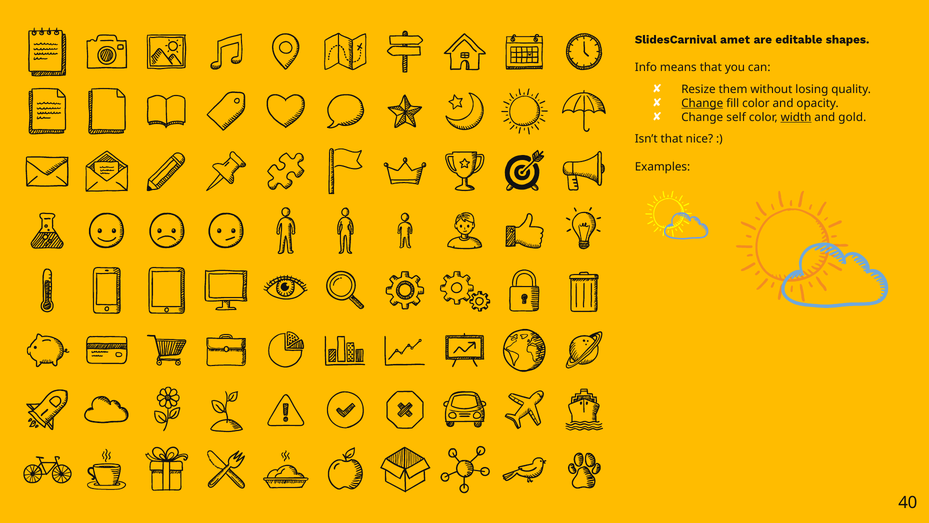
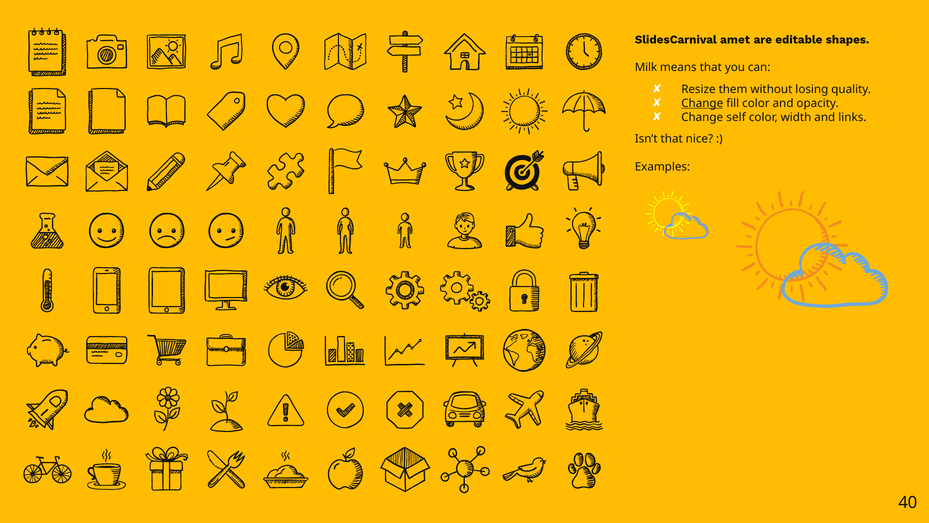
Info: Info -> Milk (646, 67)
width underline: present -> none (796, 117)
gold: gold -> links (852, 117)
